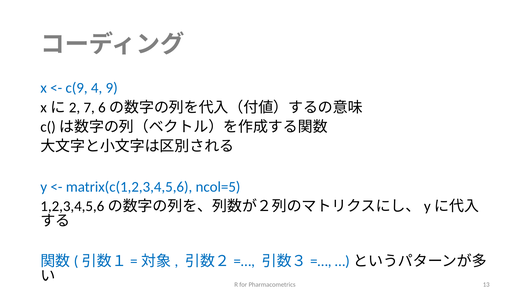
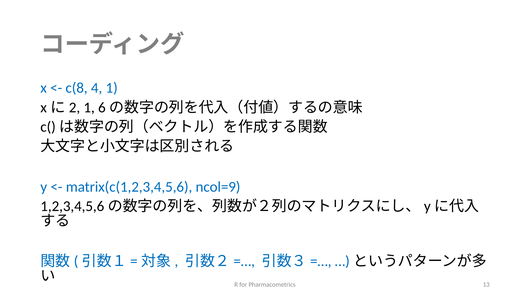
c(9: c(9 -> c(8 (77, 88)
4 9: 9 -> 1 (112, 88)
7: 7 -> 1 (89, 107)
ncol=5: ncol=5 -> ncol=9 (218, 187)
